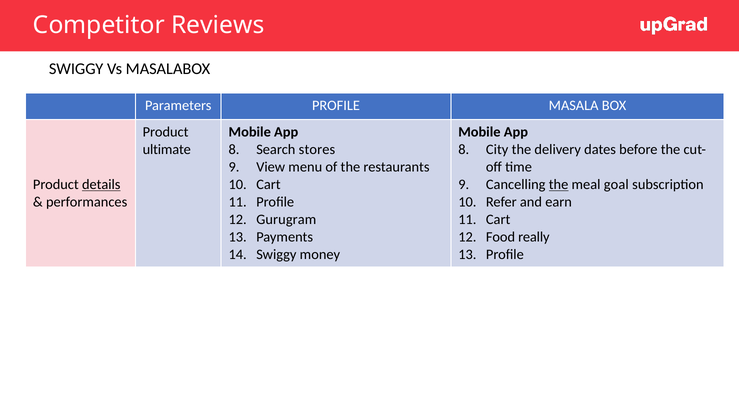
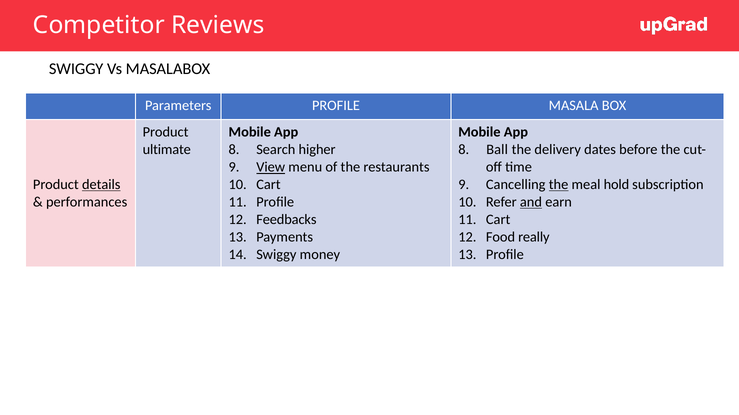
stores: stores -> higher (317, 150)
City: City -> Ball (497, 150)
View underline: none -> present (271, 167)
goal: goal -> hold (616, 185)
and underline: none -> present (531, 202)
Gurugram: Gurugram -> Feedbacks (286, 220)
